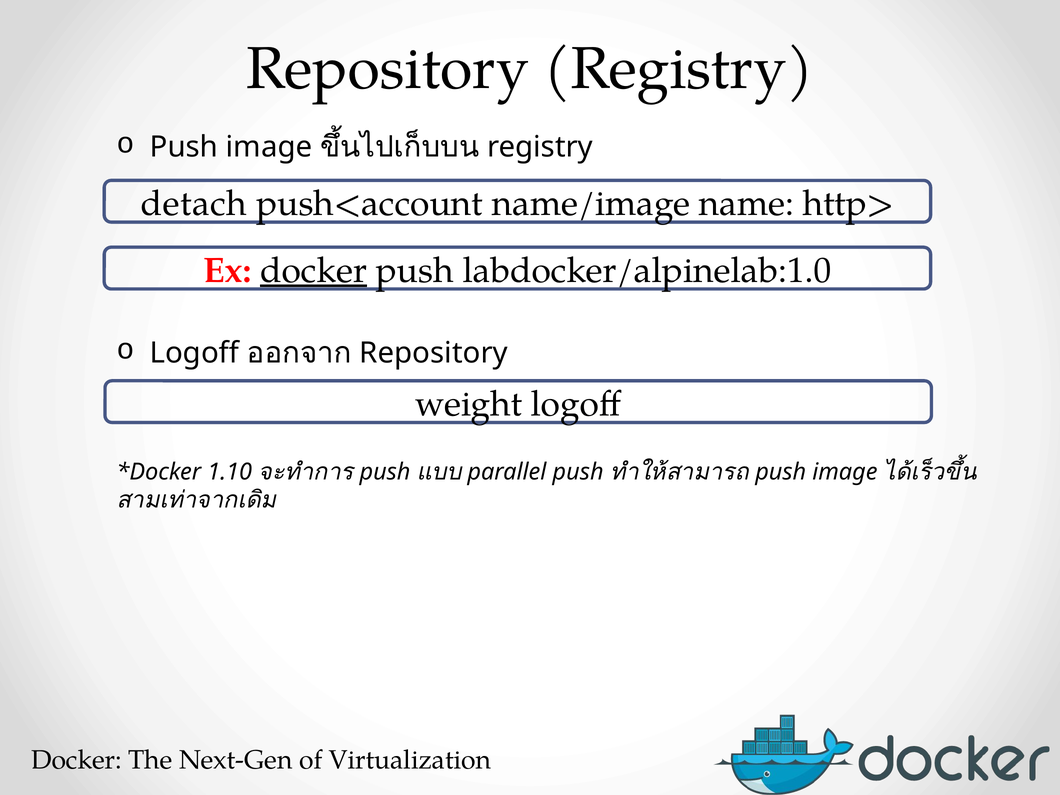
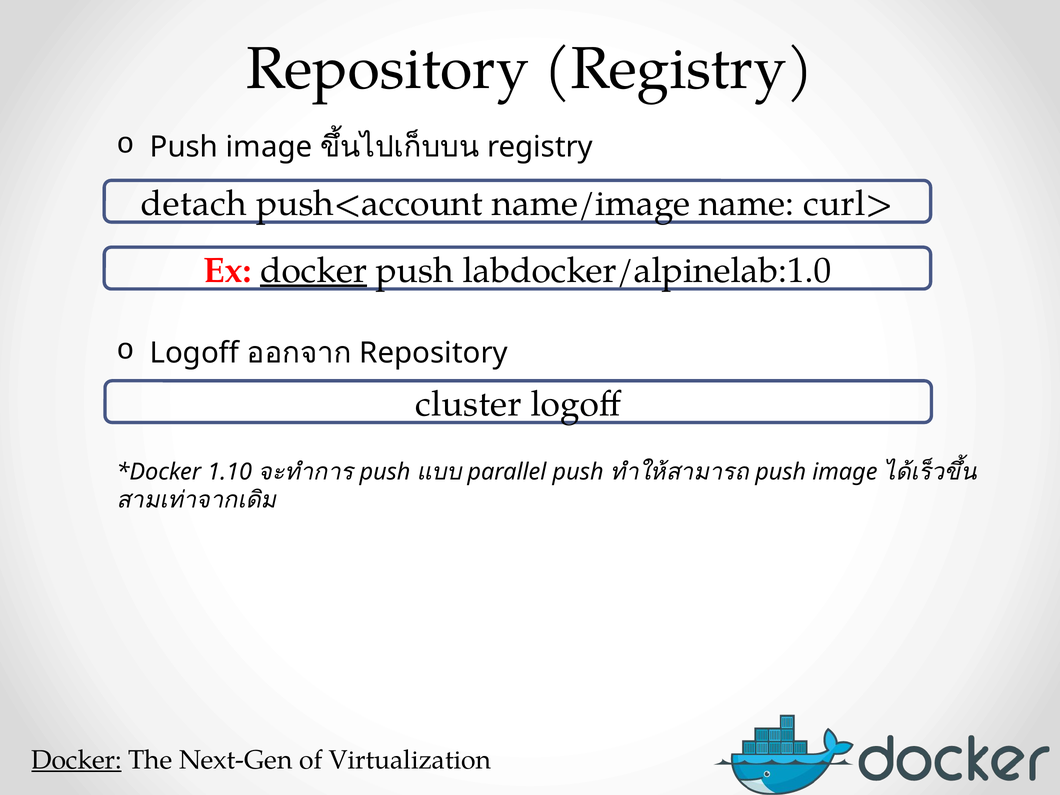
http>: http> -> curl> (848, 204)
weight: weight -> cluster (468, 404)
Docker underline: none -> present (76, 760)
